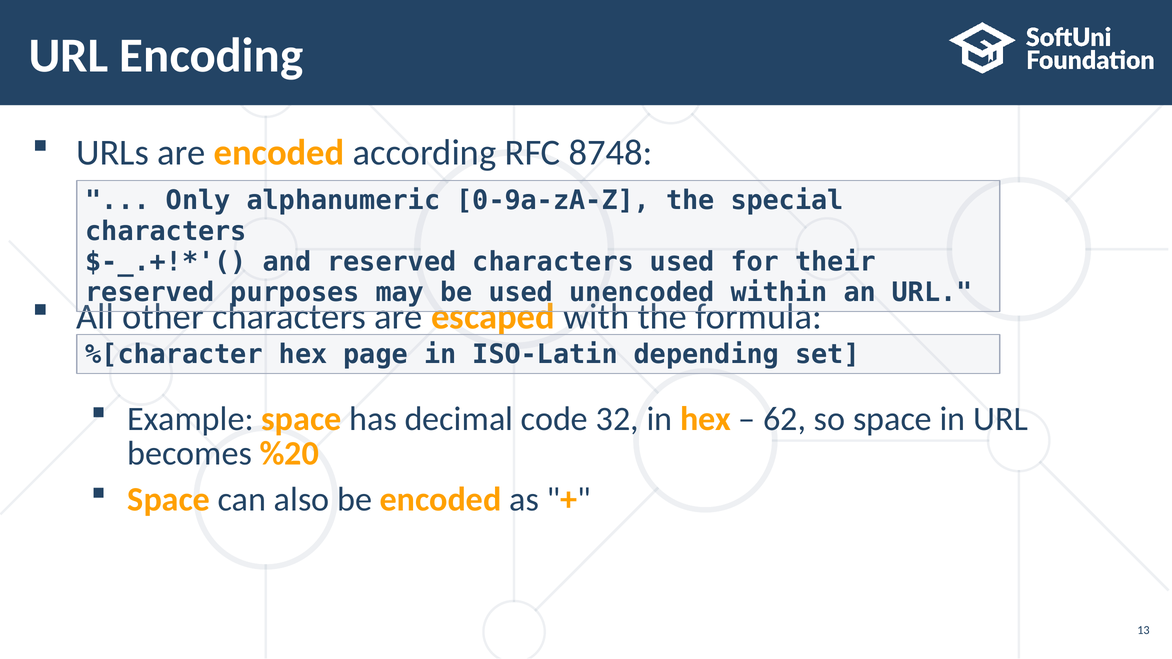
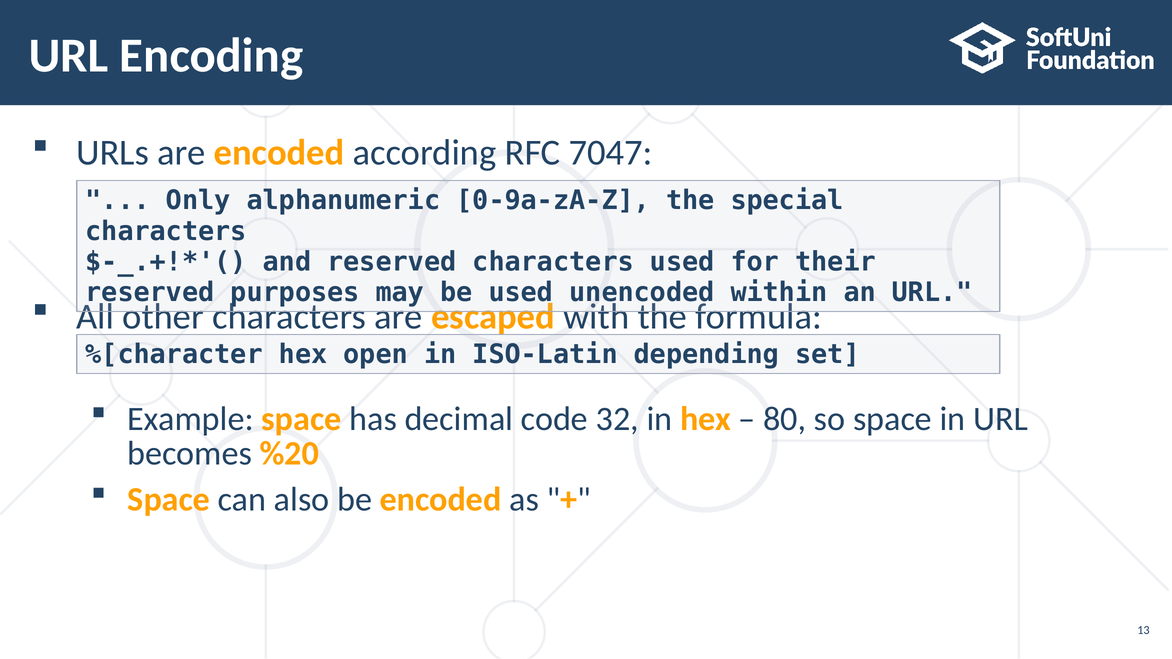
8748: 8748 -> 7047 (611, 153)
page: page -> open (376, 355)
62: 62 -> 80 (785, 419)
